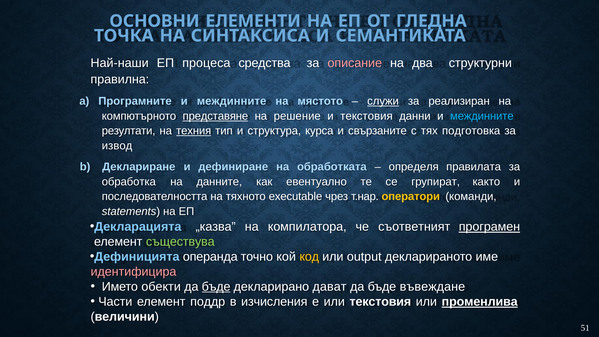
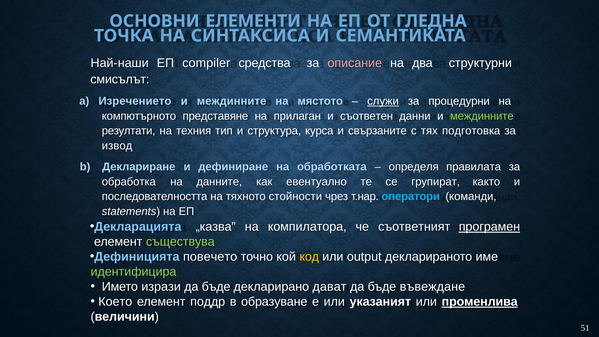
процеса: процеса -> compiler (206, 63)
правилна: правилна -> смисълът (120, 79)
Програмните: Програмните -> Изречението (135, 101)
реализиран: реализиран -> процедурни (459, 101)
представяне underline: present -> none (215, 116)
решение: решение -> прилаган (297, 116)
и текстовия: текстовия -> съответен (367, 116)
междинните colour: light blue -> light green (482, 116)
техния underline: present -> none (194, 131)
executable: executable -> стойности (295, 196)
оператори colour: yellow -> light blue (411, 196)
операнда: операнда -> повечето (210, 257)
идентифицира colour: pink -> light green (134, 272)
обекти: обекти -> изрази (161, 287)
бъде underline: present -> none (216, 287)
Части: Части -> Което (115, 302)
изчисления: изчисления -> образуване (274, 302)
или текстовия: текстовия -> указаният (380, 302)
